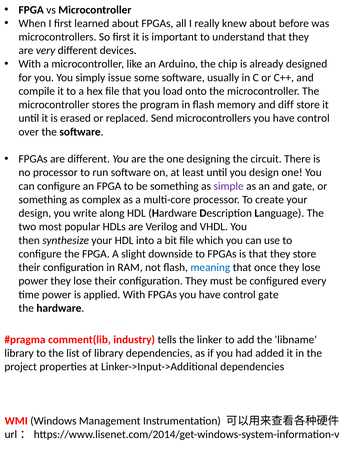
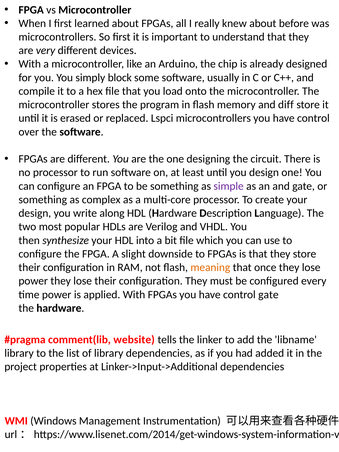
issue: issue -> block (120, 78)
Send: Send -> Lspci (162, 118)
meaning colour: blue -> orange (210, 267)
industry: industry -> website (134, 340)
